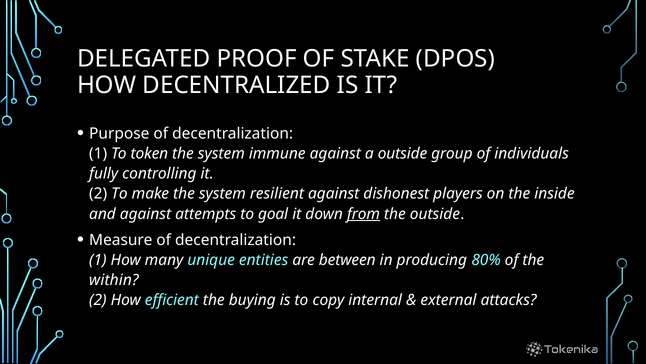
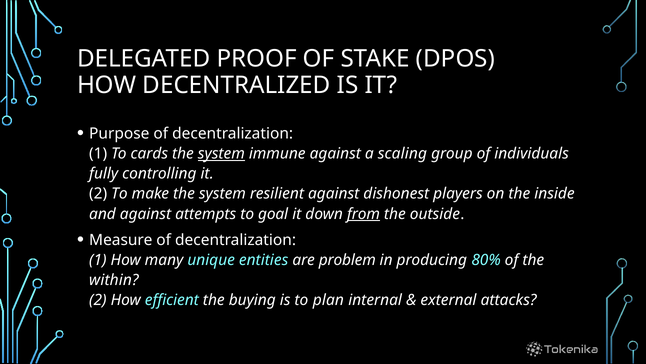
token: token -> cards (149, 153)
system underline: none -> present (221, 153)
a outside: outside -> scaling (402, 153)
between: between -> problem (347, 260)
copy: copy -> plan (328, 300)
